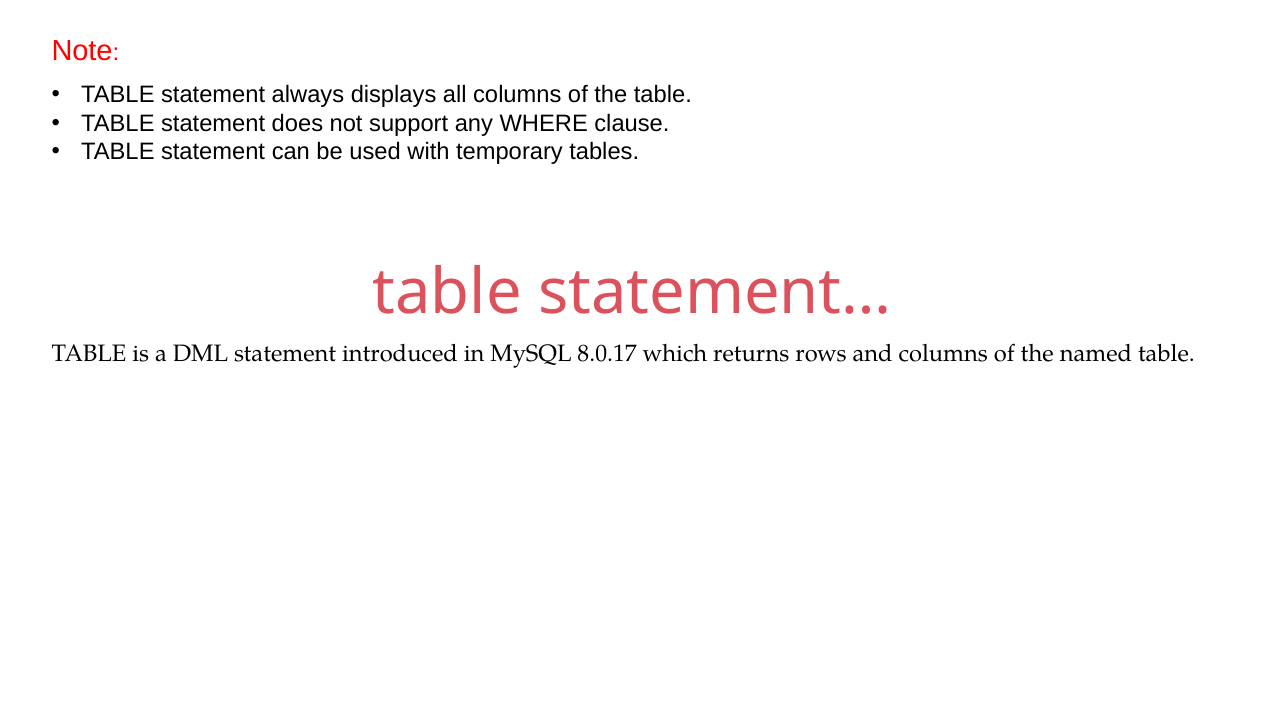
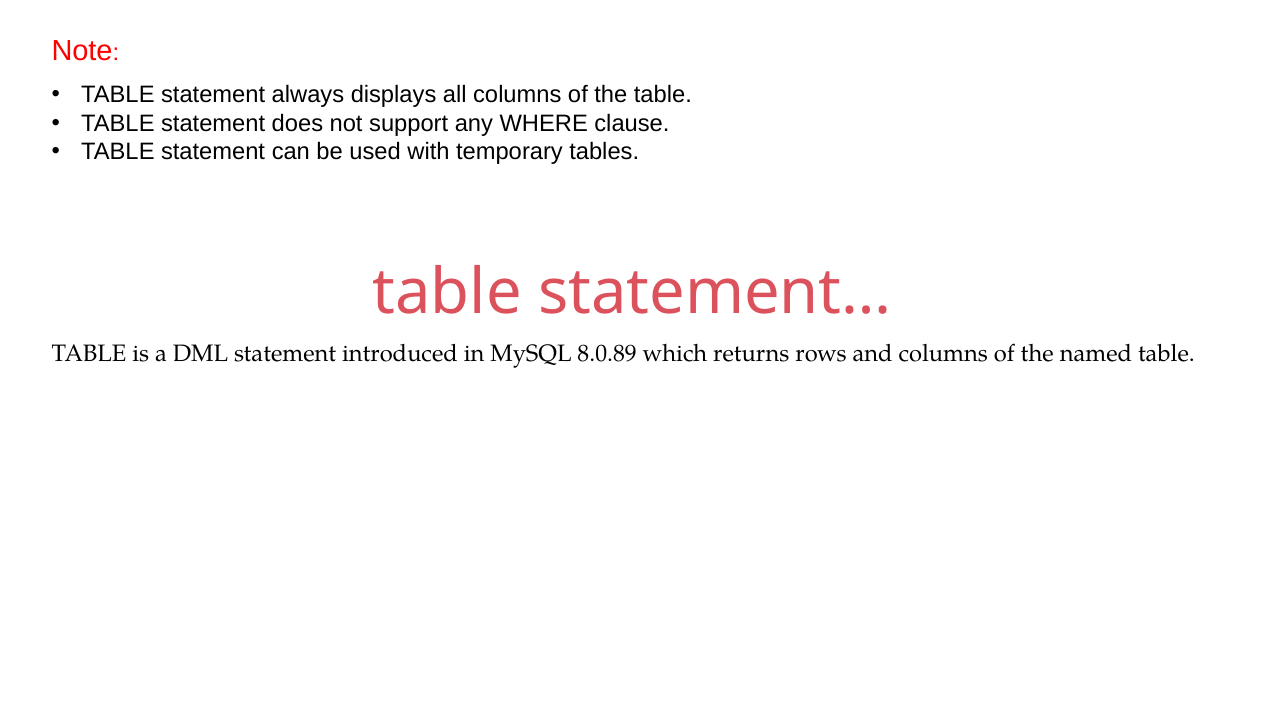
8.0.17: 8.0.17 -> 8.0.89 (607, 354)
